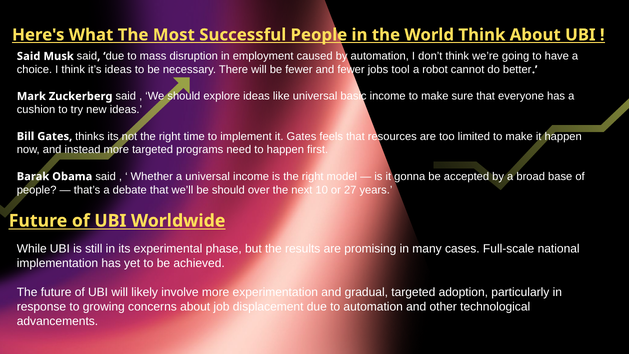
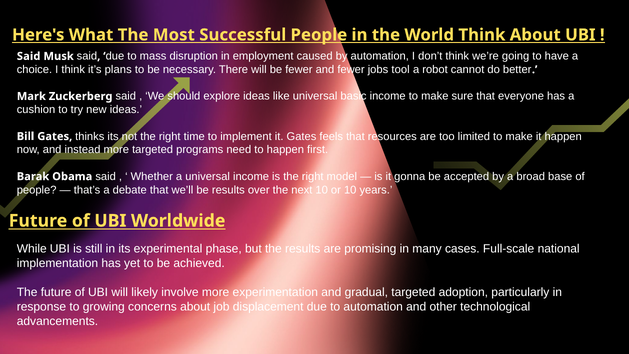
it’s ideas: ideas -> plans (118, 70)
be should: should -> results (228, 190)
or 27: 27 -> 10 (350, 190)
